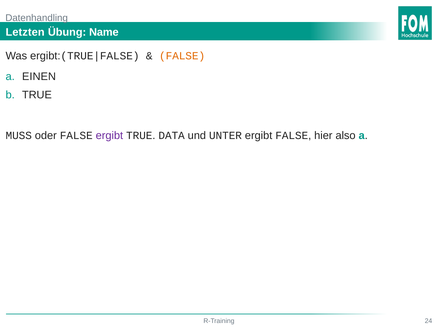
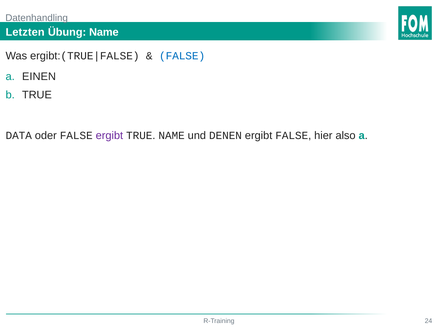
FALSE colour: orange -> blue (182, 56)
MUSS: MUSS -> DATA (19, 136)
TRUE DATA: DATA -> NAME (172, 136)
UNTER: UNTER -> DENEN (225, 136)
